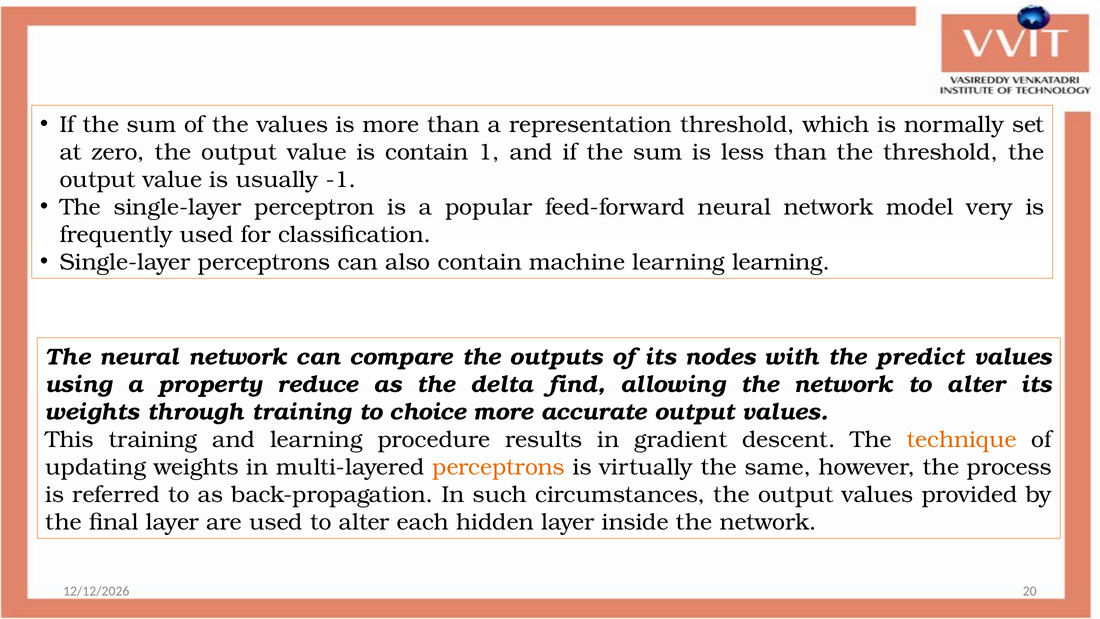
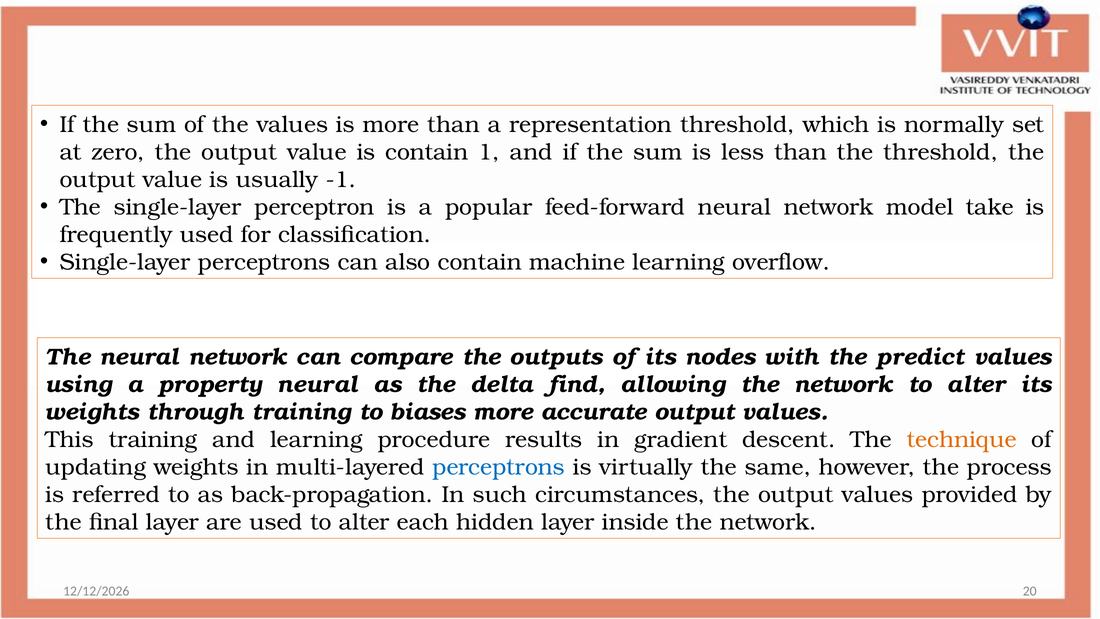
very: very -> take (990, 207)
learning learning: learning -> overflow (781, 262)
property reduce: reduce -> neural (318, 384)
choice: choice -> biases (428, 412)
perceptrons colour: orange -> blue (499, 467)
